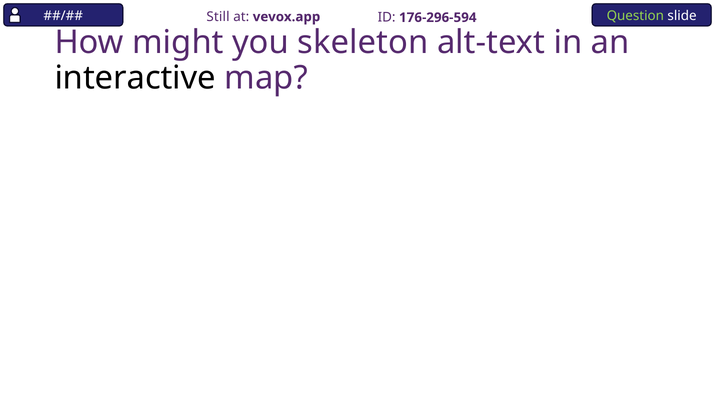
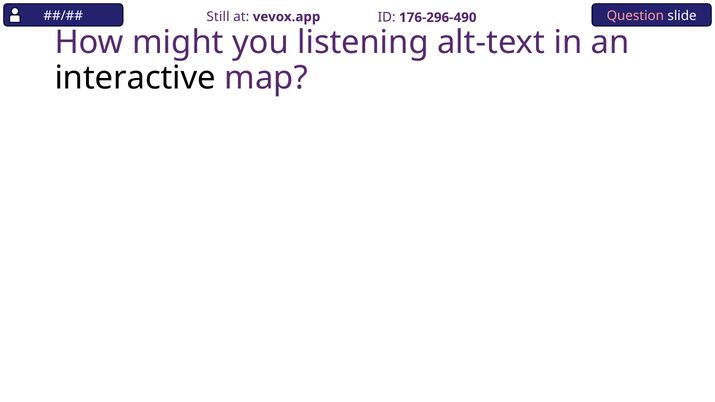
Question colour: light green -> pink (635, 16)
176-296-594: 176-296-594 -> 176-296-490 (438, 18)
skeleton: skeleton -> listening (363, 42)
